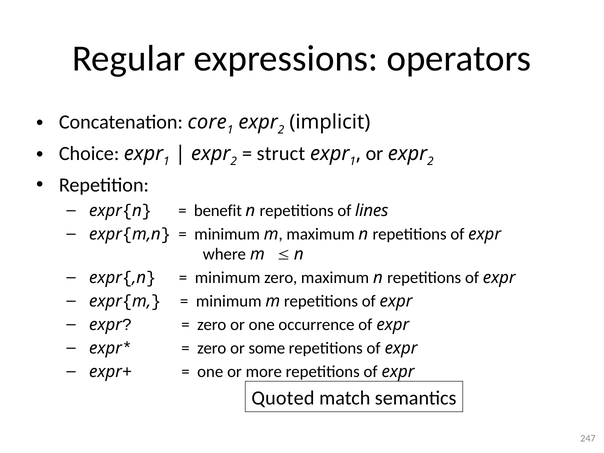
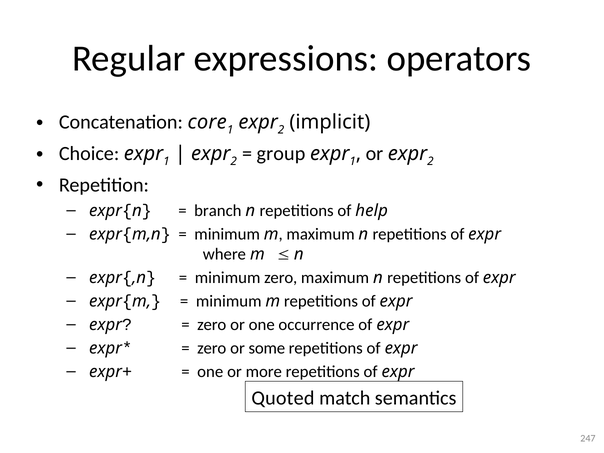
struct: struct -> group (281, 154)
benefit: benefit -> branch (218, 211)
lines: lines -> help (372, 211)
